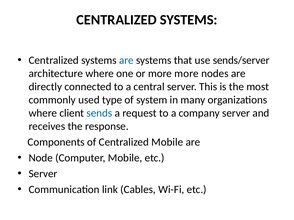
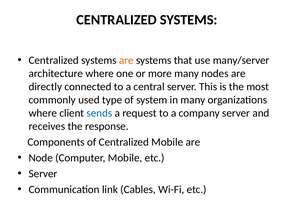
are colour: blue -> orange (126, 60)
sends/server: sends/server -> many/server (241, 60)
more more: more -> many (187, 74)
